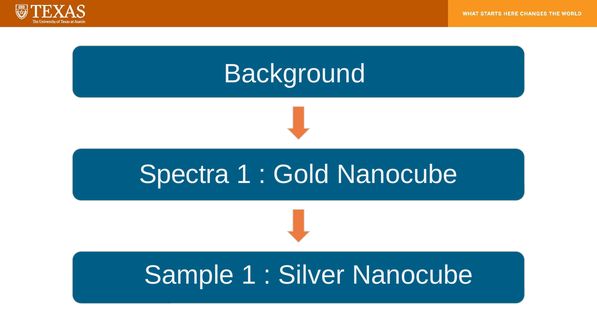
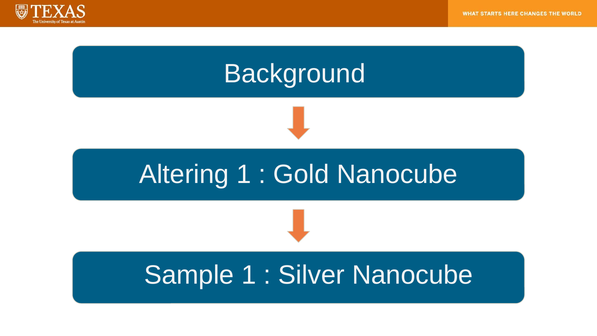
Spectra: Spectra -> Altering (184, 174)
